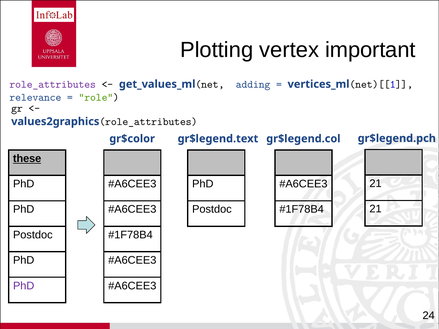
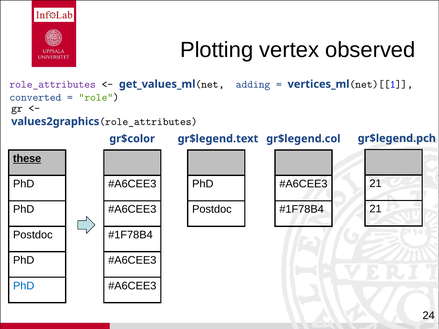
important: important -> observed (370, 50)
relevance: relevance -> converted (35, 97)
PhD colour: purple -> blue (24, 286)
